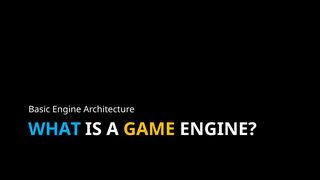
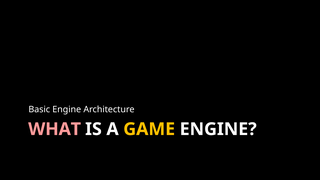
WHAT colour: light blue -> pink (55, 129)
